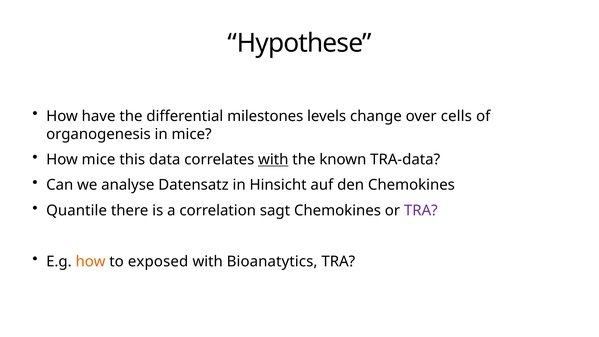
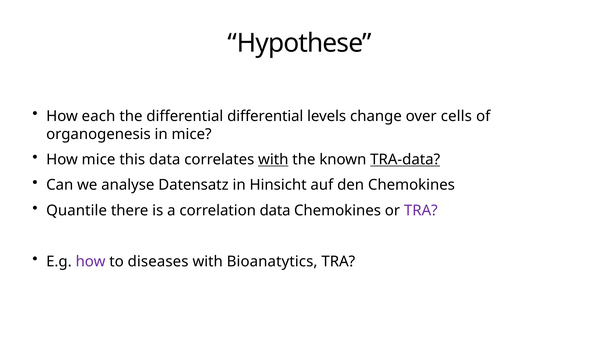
have: have -> each (99, 116)
differential milestones: milestones -> differential (265, 116)
TRA-data underline: none -> present (405, 160)
correlation sagt: sagt -> data (275, 210)
how colour: orange -> purple (91, 261)
exposed: exposed -> diseases (158, 261)
